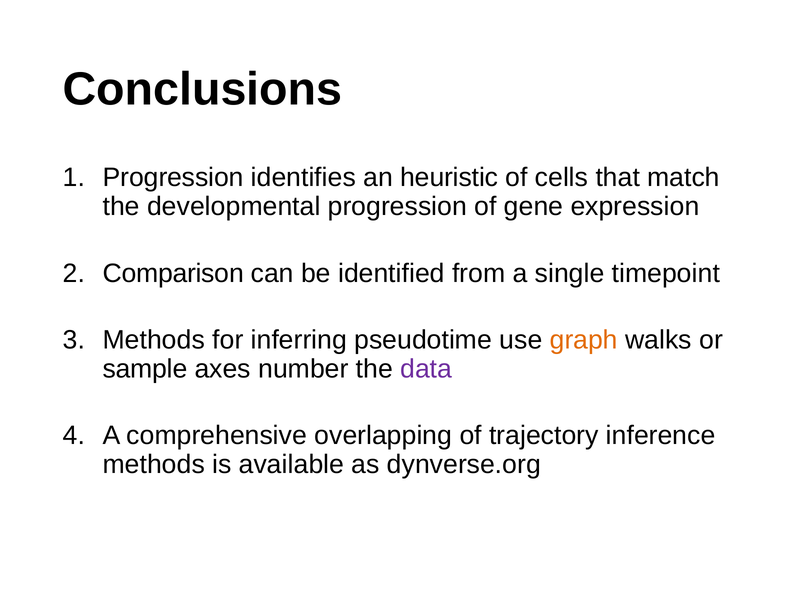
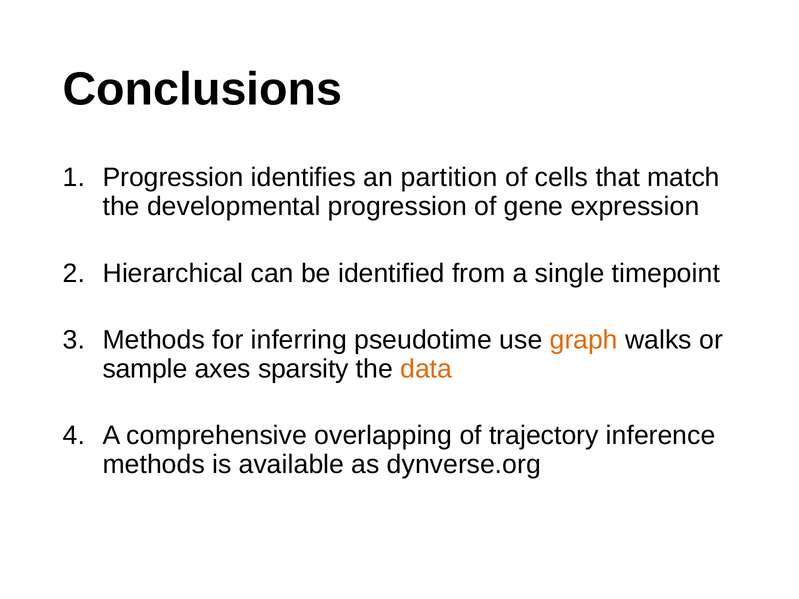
heuristic: heuristic -> partition (449, 178)
Comparison: Comparison -> Hierarchical (173, 273)
number: number -> sparsity (303, 369)
data colour: purple -> orange (426, 369)
